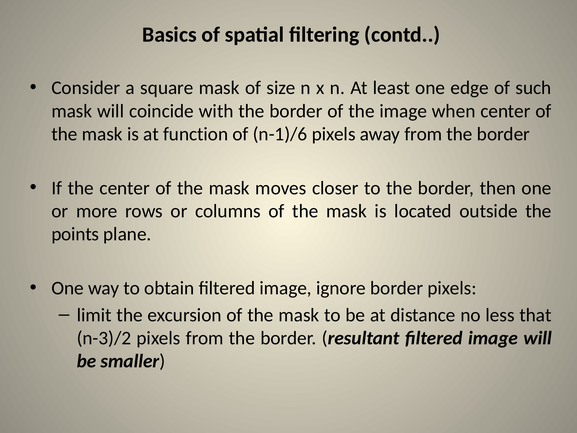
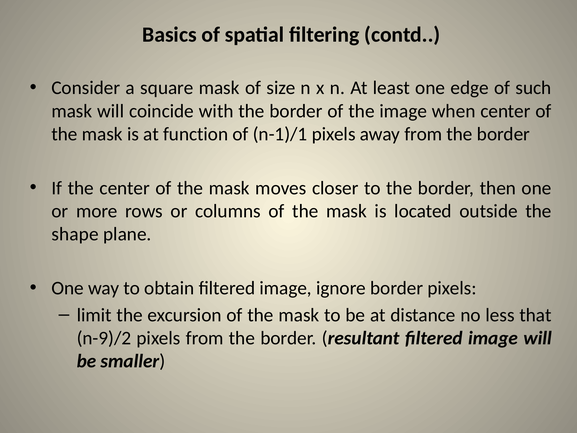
n-1)/6: n-1)/6 -> n-1)/1 (280, 134)
points: points -> shape (75, 234)
n-3)/2: n-3)/2 -> n-9)/2 (104, 338)
